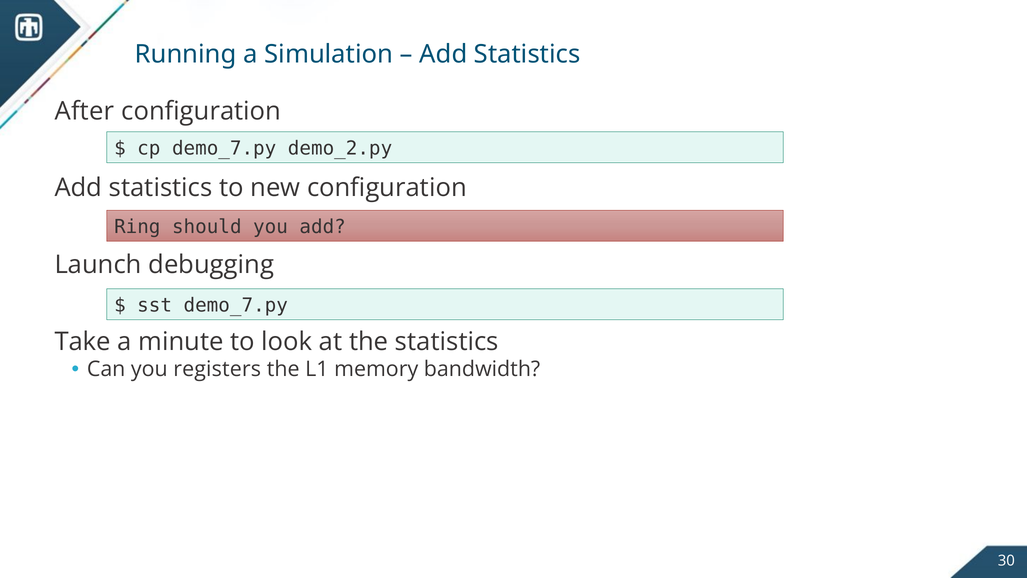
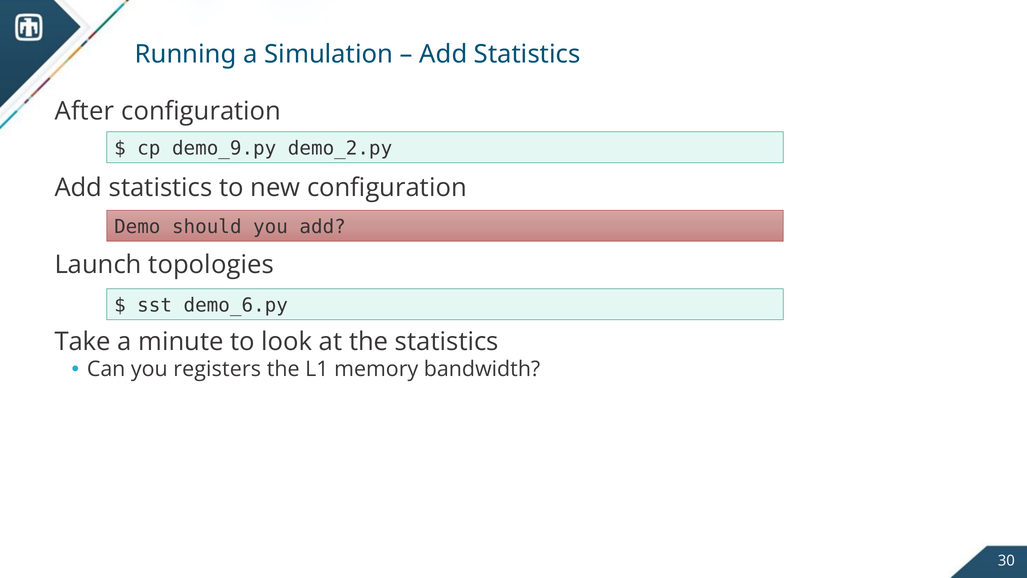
cp demo_7.py: demo_7.py -> demo_9.py (224, 148)
Ring: Ring -> Demo (137, 227)
debugging: debugging -> topologies (211, 265)
sst demo_7.py: demo_7.py -> demo_6.py (236, 305)
